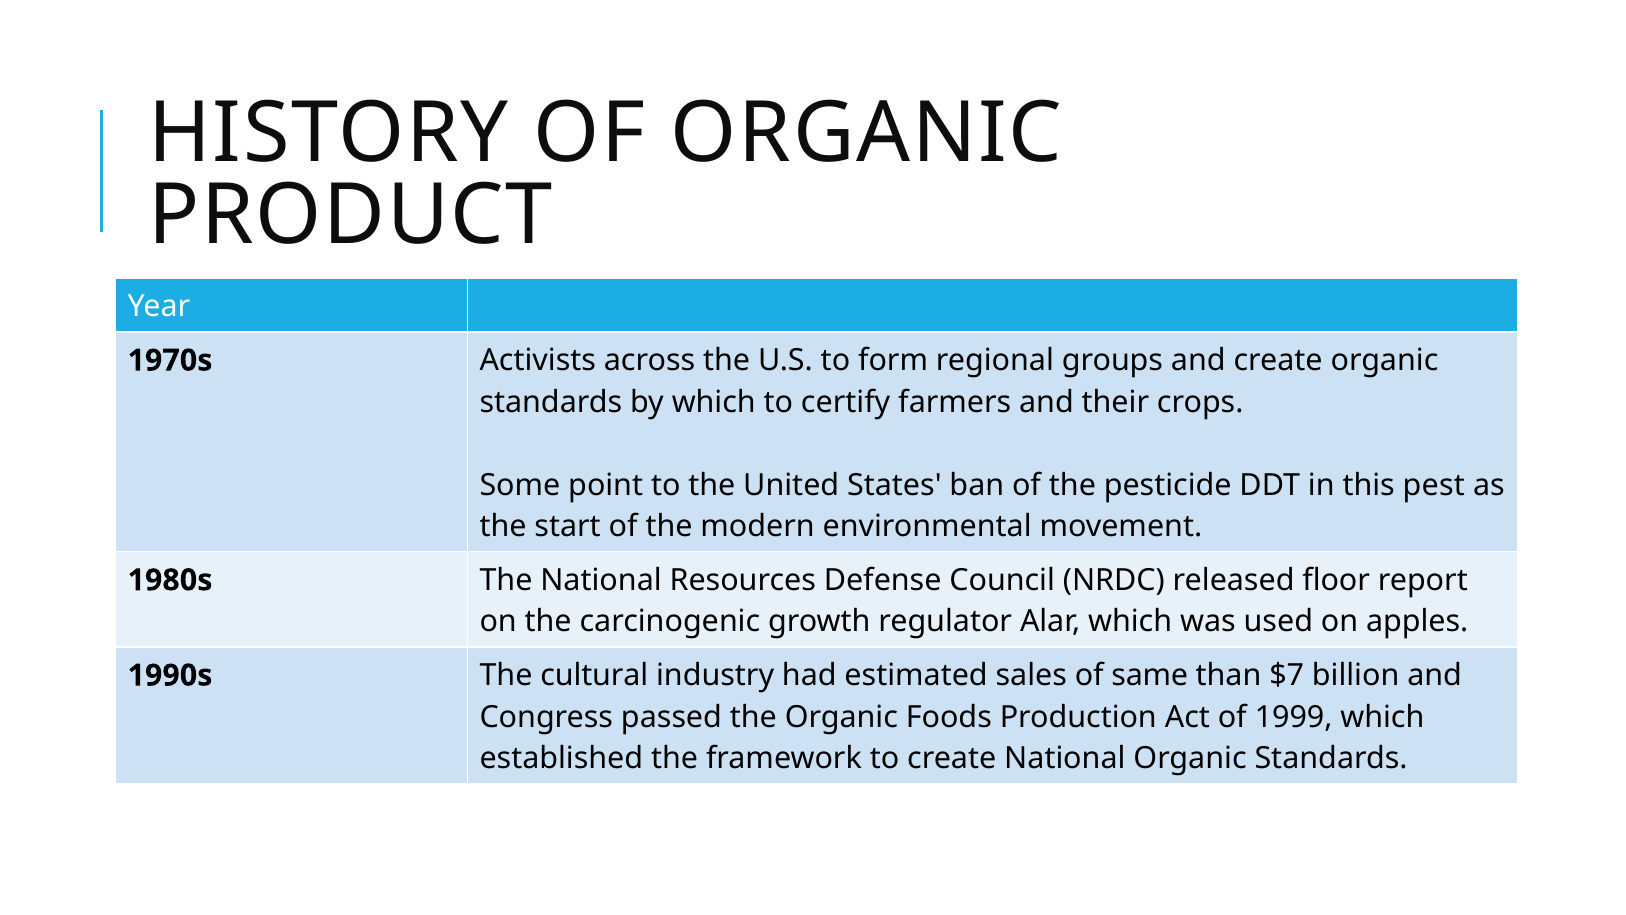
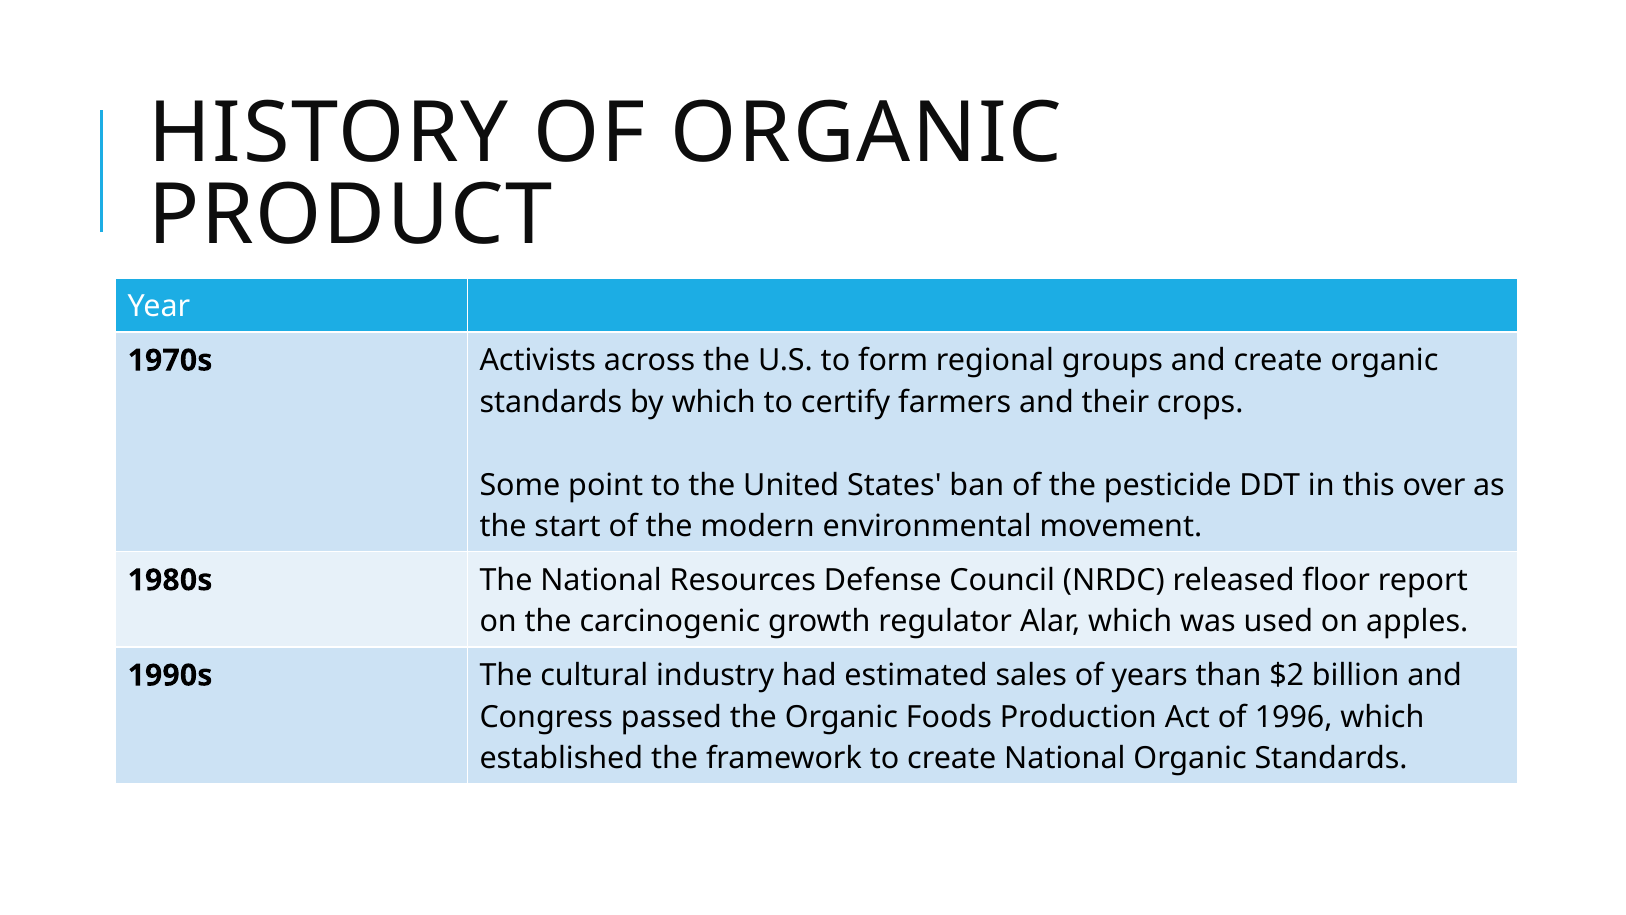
pest: pest -> over (1434, 485)
same: same -> years (1150, 675)
$7: $7 -> $2 (1287, 675)
1999: 1999 -> 1996 (1294, 717)
